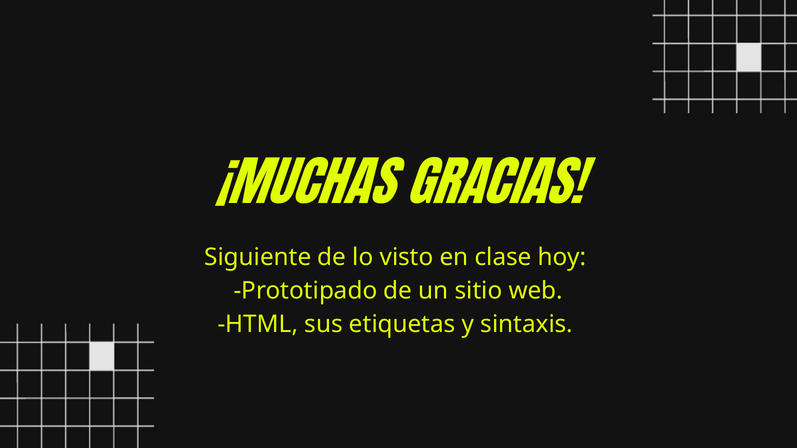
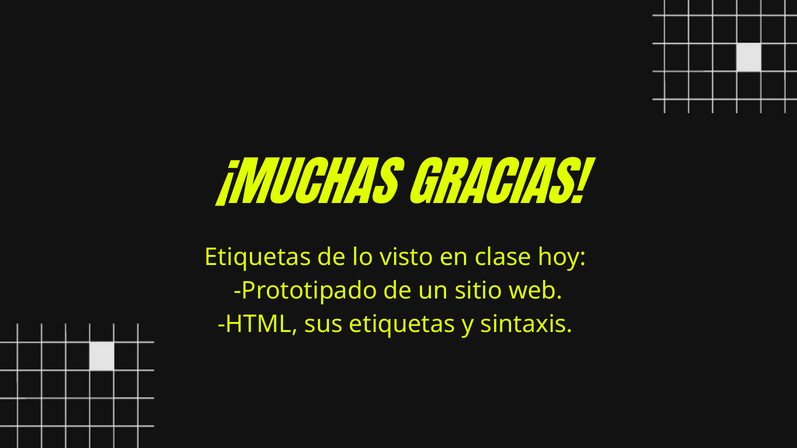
Siguiente: Siguiente -> Etiquetas (258, 257)
